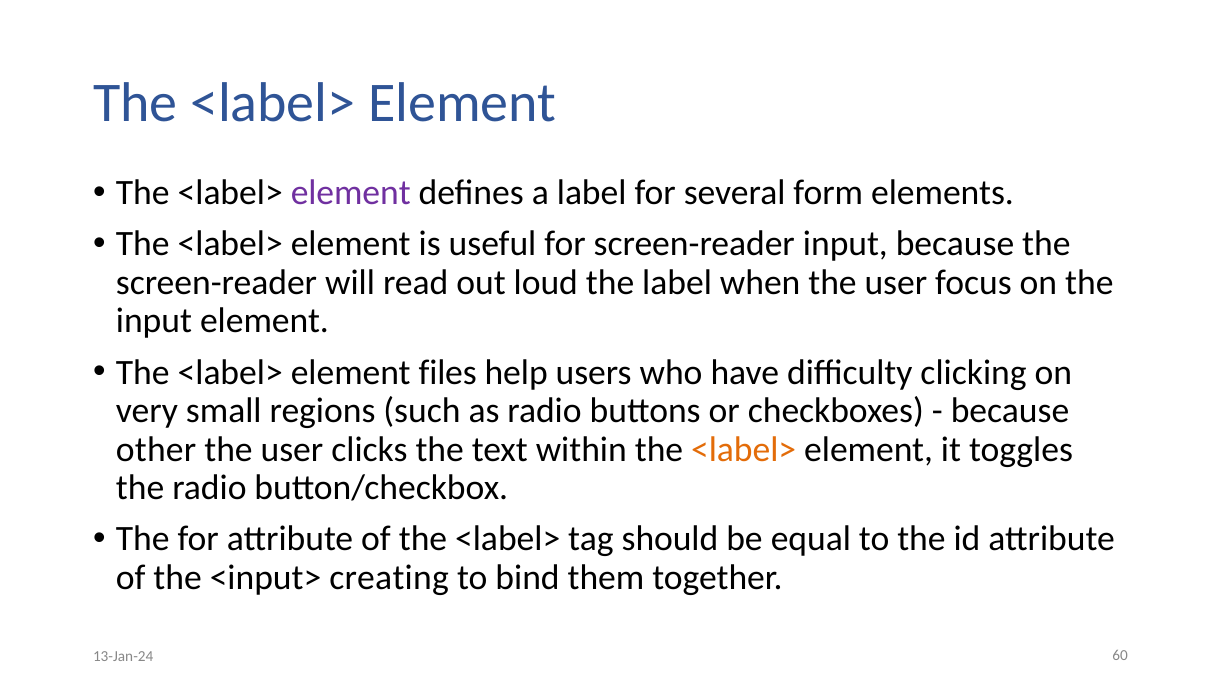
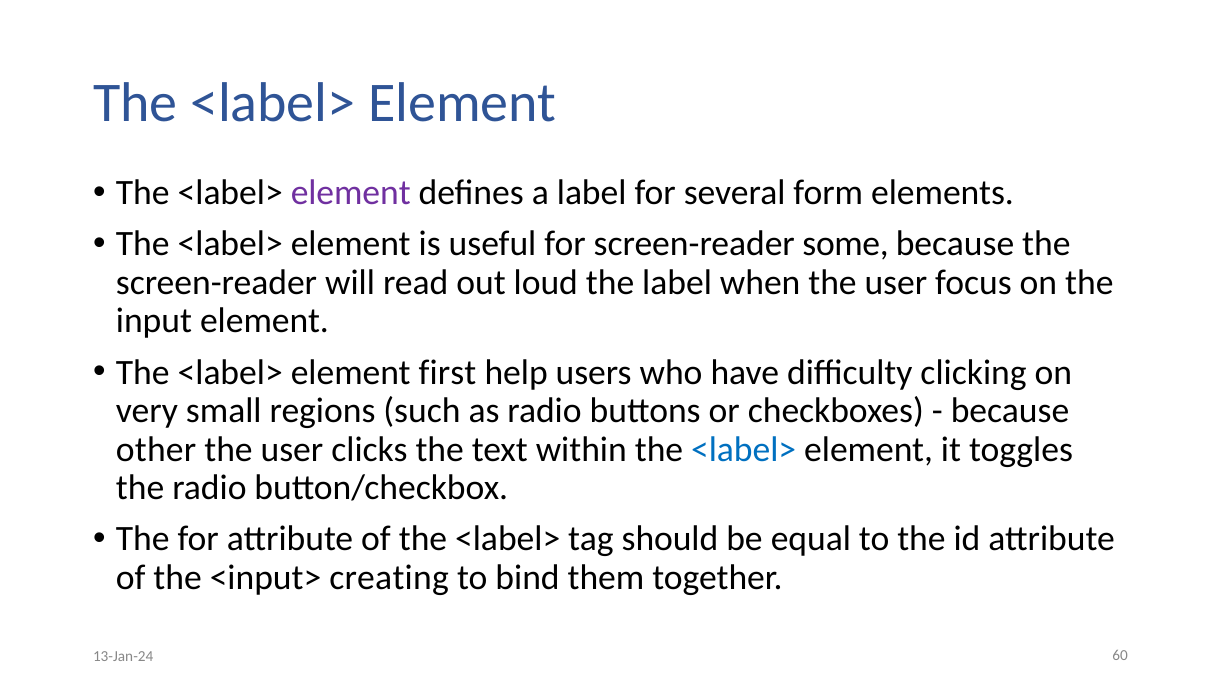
screen-reader input: input -> some (846, 244)
files: files -> first (448, 372)
<label> colour: orange -> blue (744, 449)
